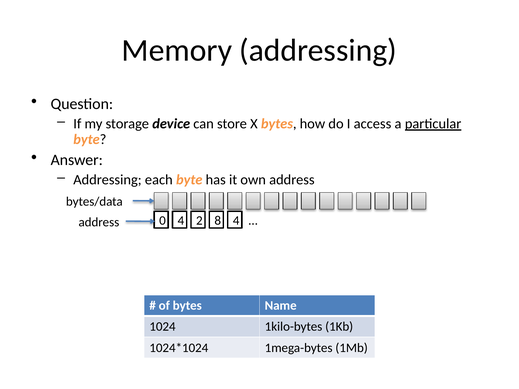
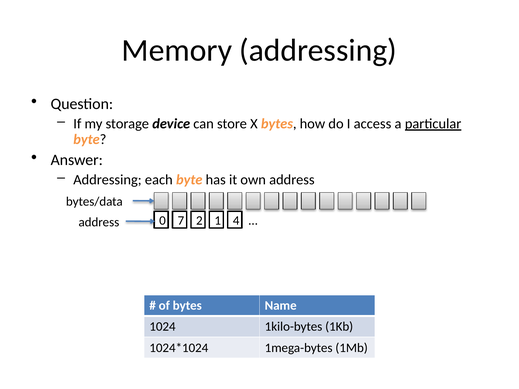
0 4: 4 -> 7 (181, 221)
8: 8 -> 1 (218, 221)
